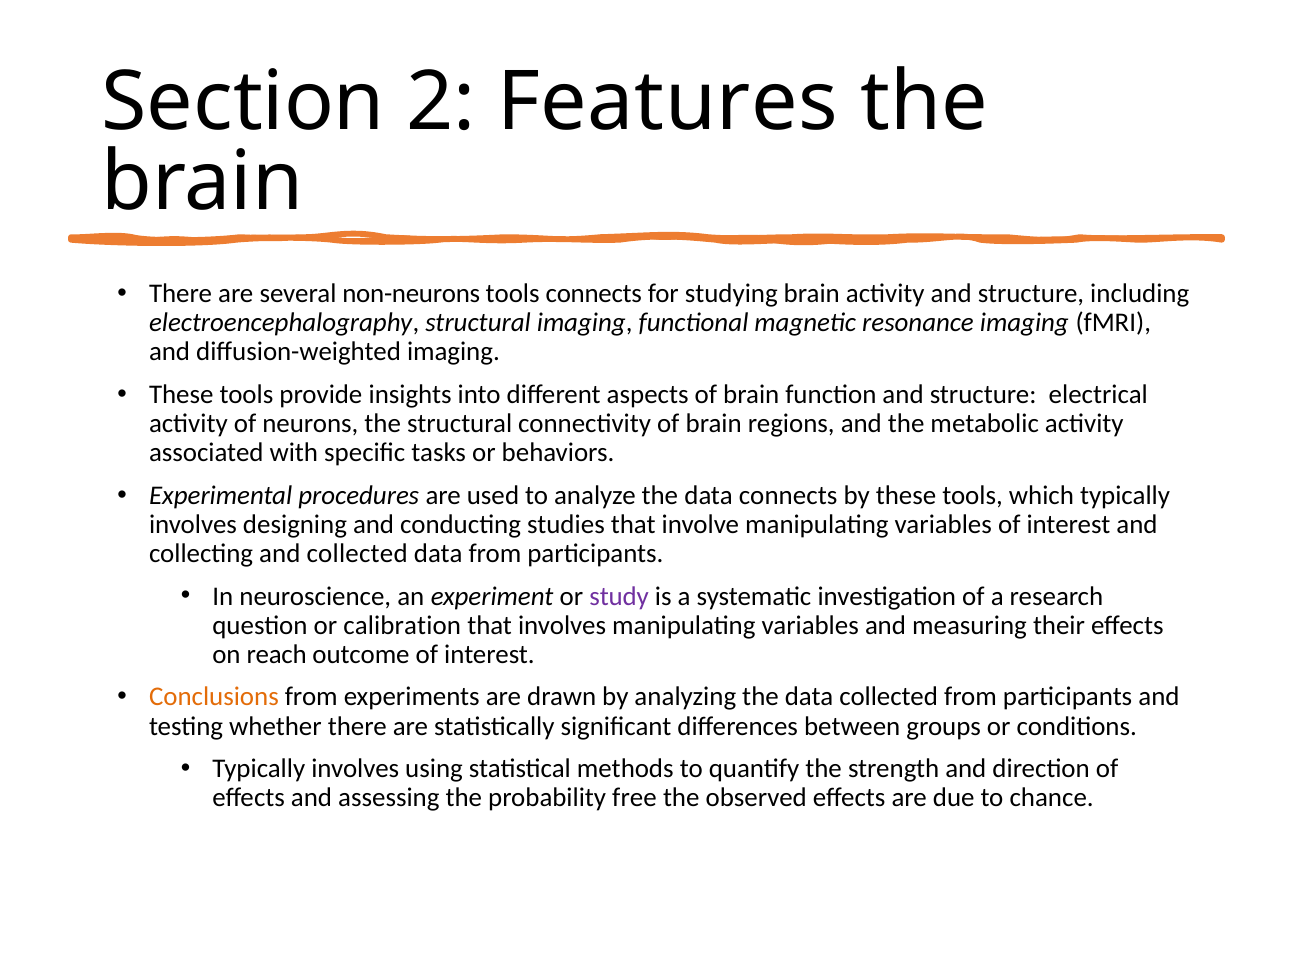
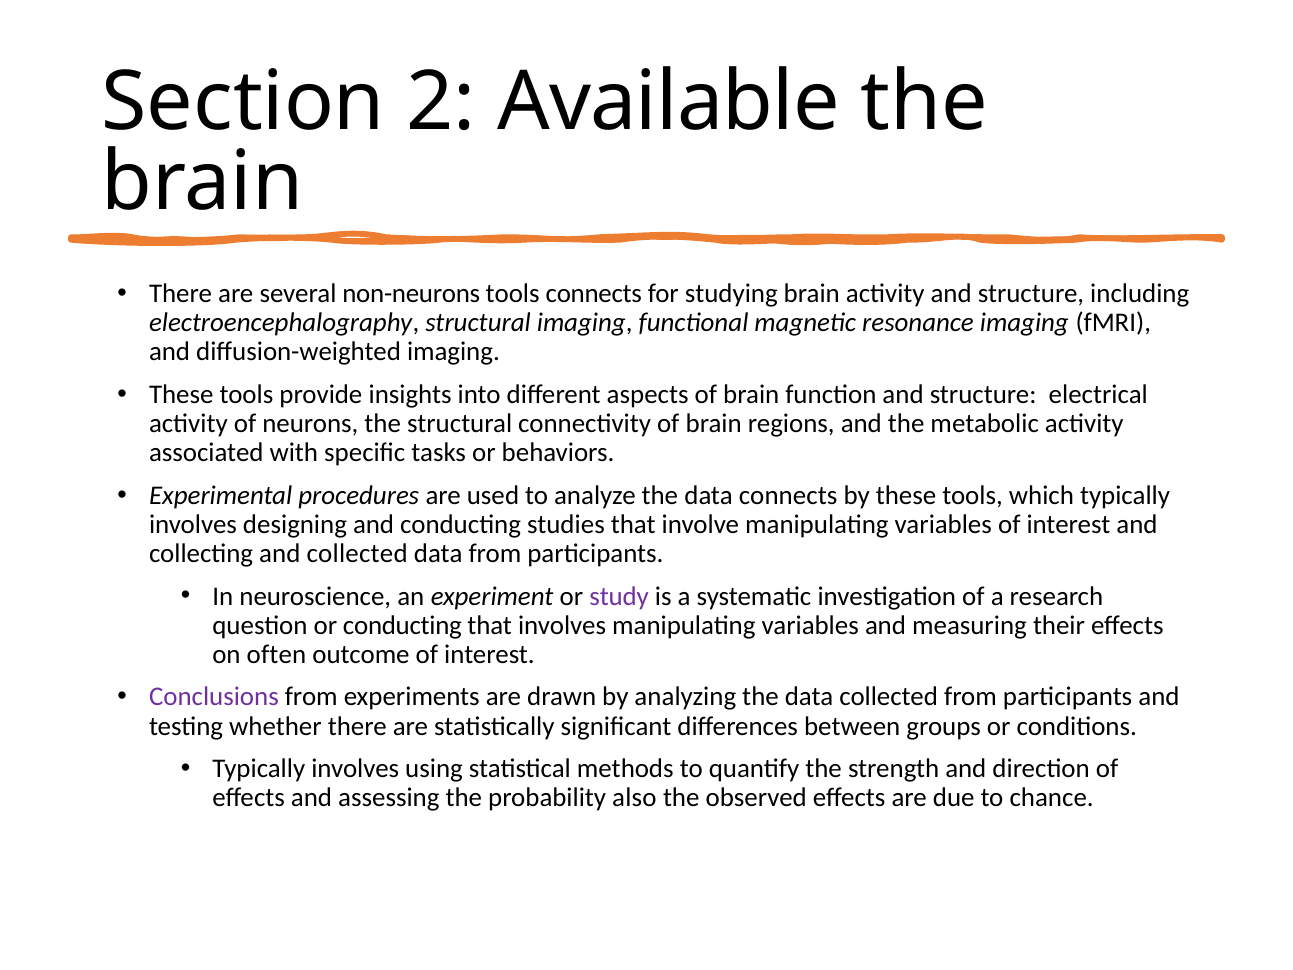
Features: Features -> Available (669, 102)
or calibration: calibration -> conducting (402, 625)
reach: reach -> often (276, 654)
Conclusions colour: orange -> purple (214, 697)
free: free -> also (634, 798)
